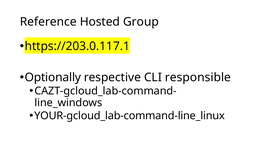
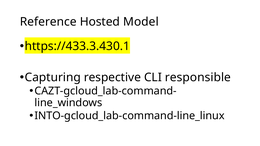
Group: Group -> Model (141, 22)
https://203.0.117.1: https://203.0.117.1 -> https://433.3.430.1 (77, 46)
Optionally: Optionally -> Capturing (53, 77)
YOUR-gcloud_lab-command-line_linux: YOUR-gcloud_lab-command-line_linux -> INTO-gcloud_lab-command-line_linux (130, 116)
